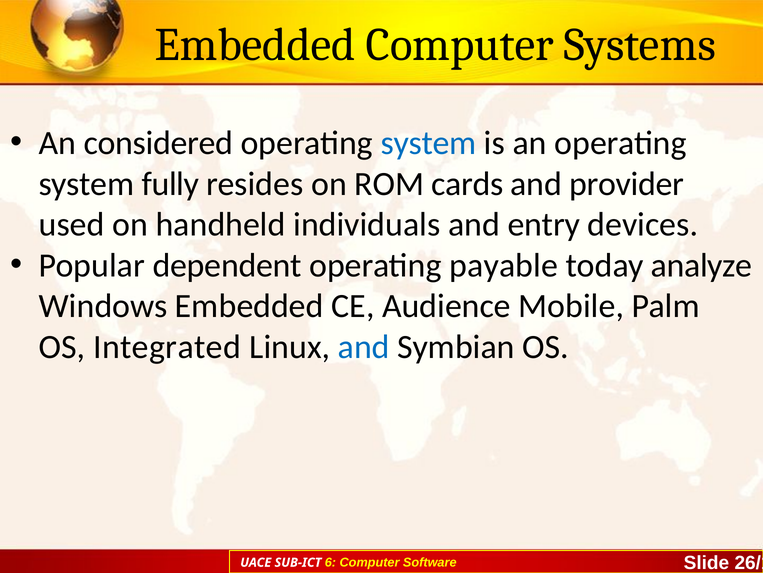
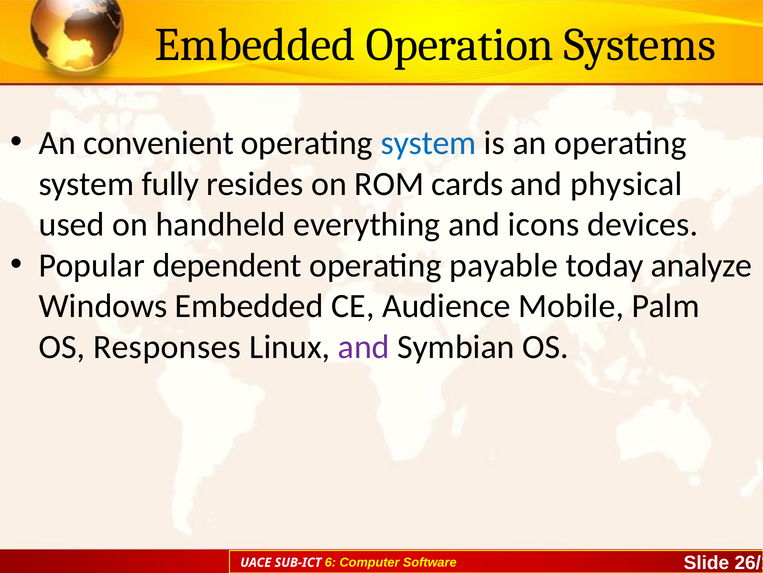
Embedded Computer: Computer -> Operation (460, 45)
considered: considered -> convenient (159, 143)
provider: provider -> physical (626, 184)
individuals: individuals -> everything (367, 224)
entry: entry -> icons (544, 224)
Integrated: Integrated -> Responses (167, 346)
and colour: blue -> purple (364, 346)
